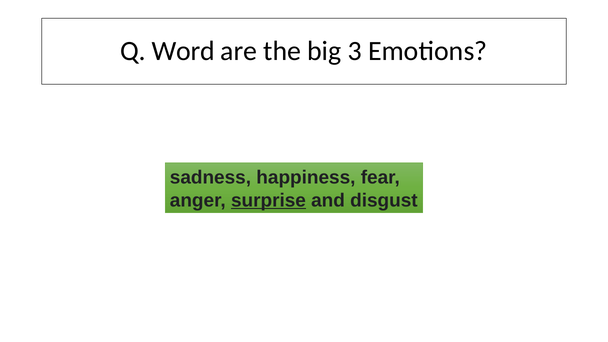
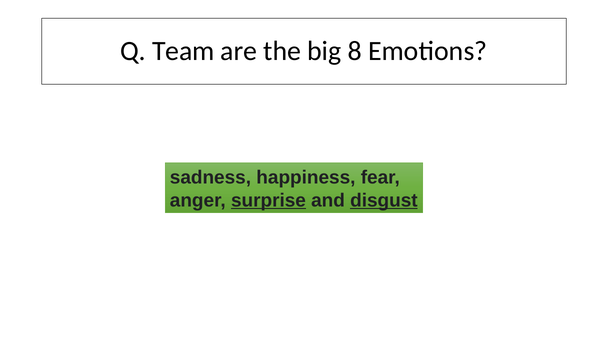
Word: Word -> Team (183, 51)
3: 3 -> 8 (355, 51)
disgust underline: none -> present (384, 200)
